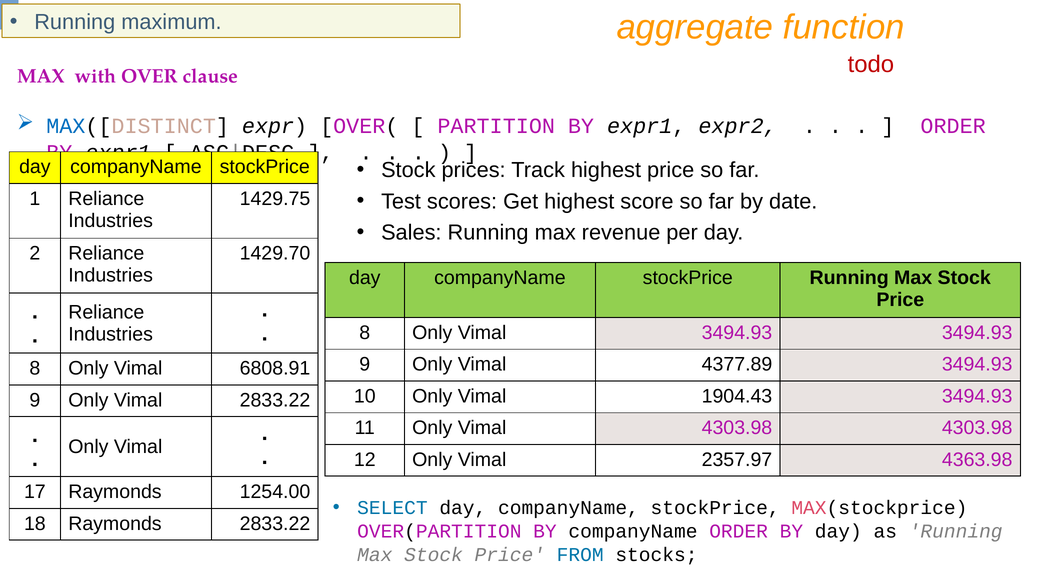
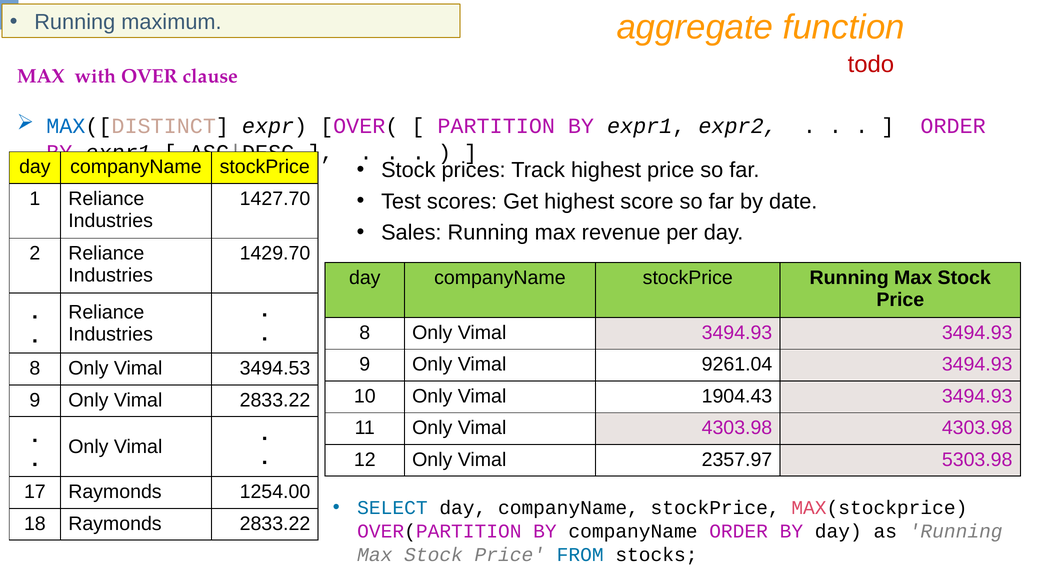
1429.75: 1429.75 -> 1427.70 (275, 199)
4377.89: 4377.89 -> 9261.04 (737, 364)
6808.91: 6808.91 -> 3494.53 (275, 368)
4363.98: 4363.98 -> 5303.98 (977, 459)
